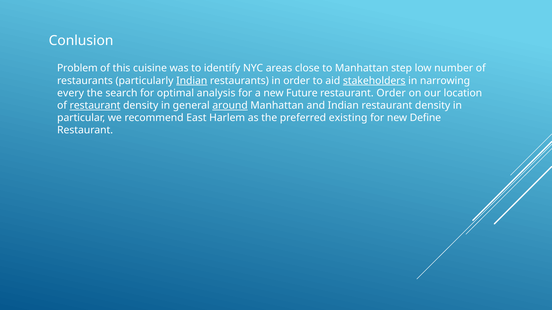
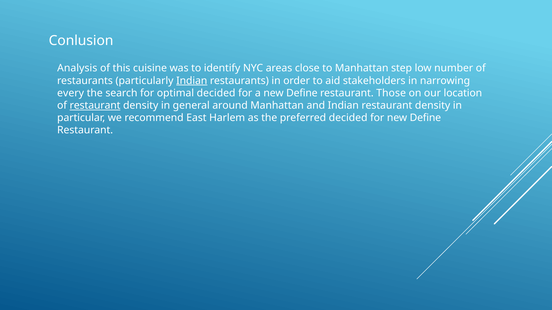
Problem: Problem -> Analysis (77, 68)
stakeholders underline: present -> none (374, 81)
optimal analysis: analysis -> decided (216, 93)
a new Future: Future -> Define (302, 93)
restaurant Order: Order -> Those (391, 93)
around underline: present -> none (230, 106)
preferred existing: existing -> decided (348, 118)
